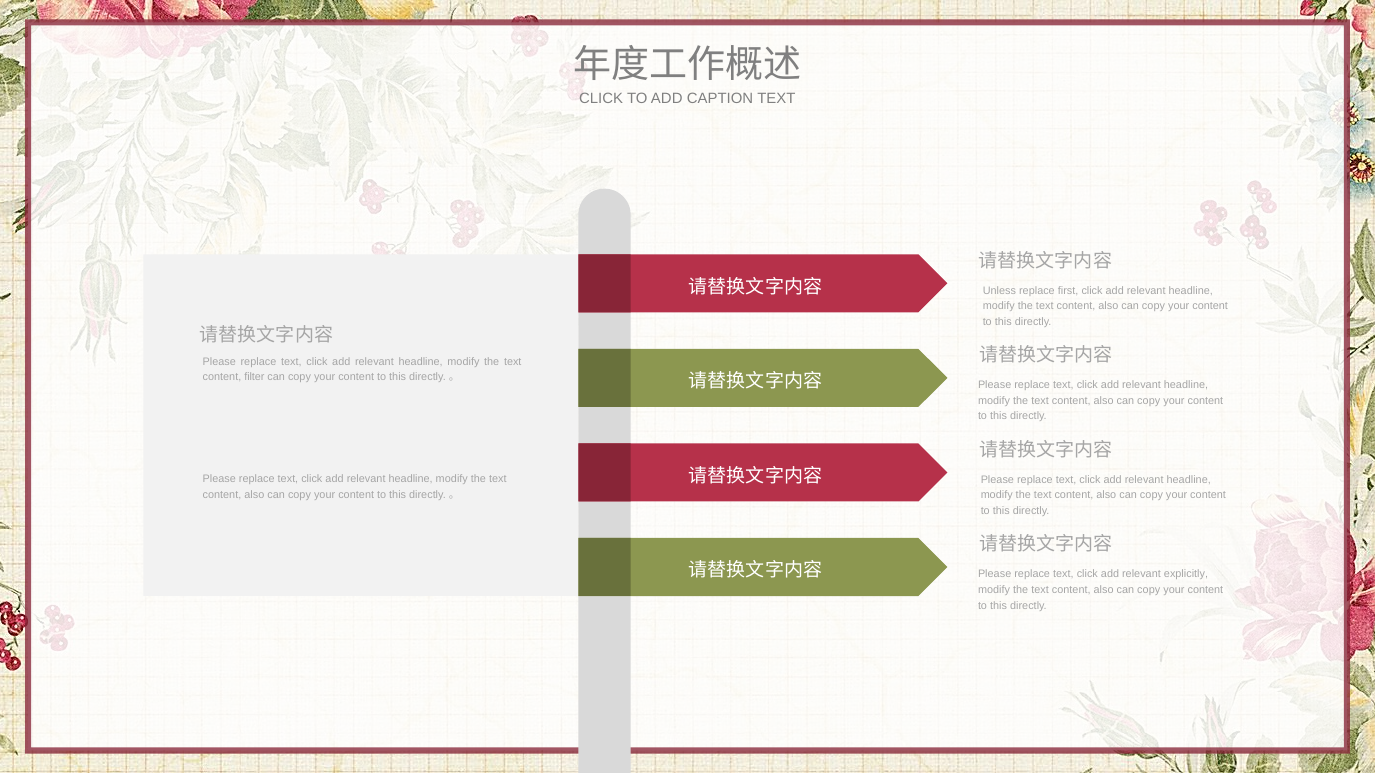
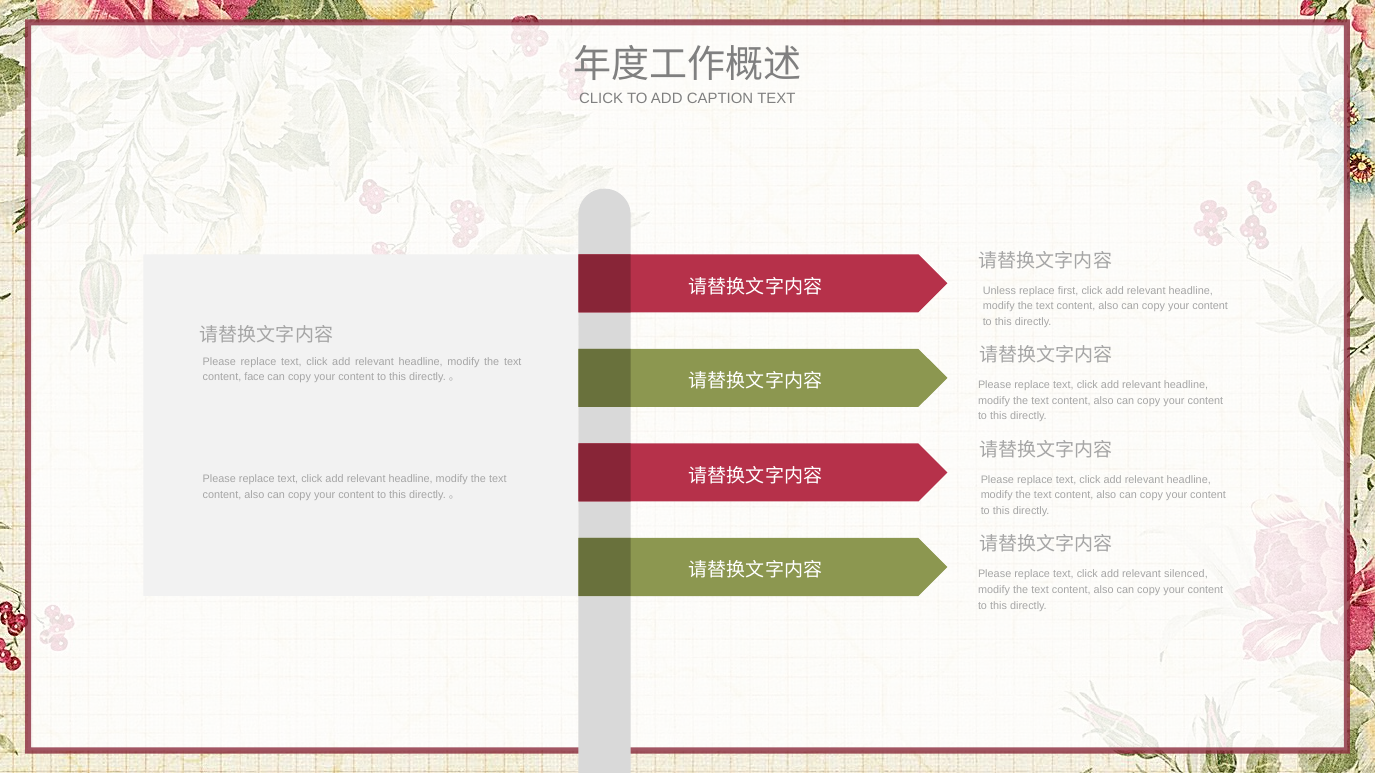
filter: filter -> face (254, 377)
explicitly: explicitly -> silenced (1186, 575)
